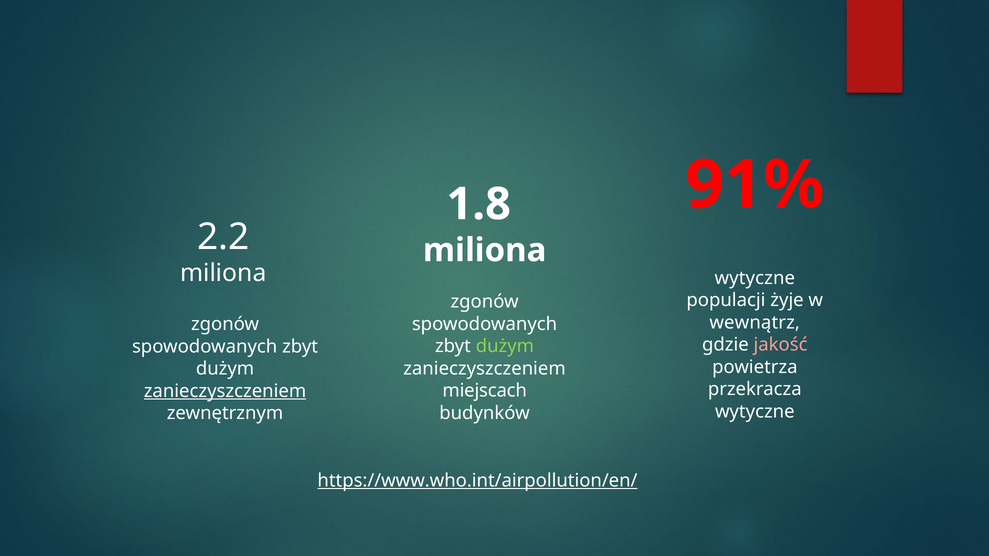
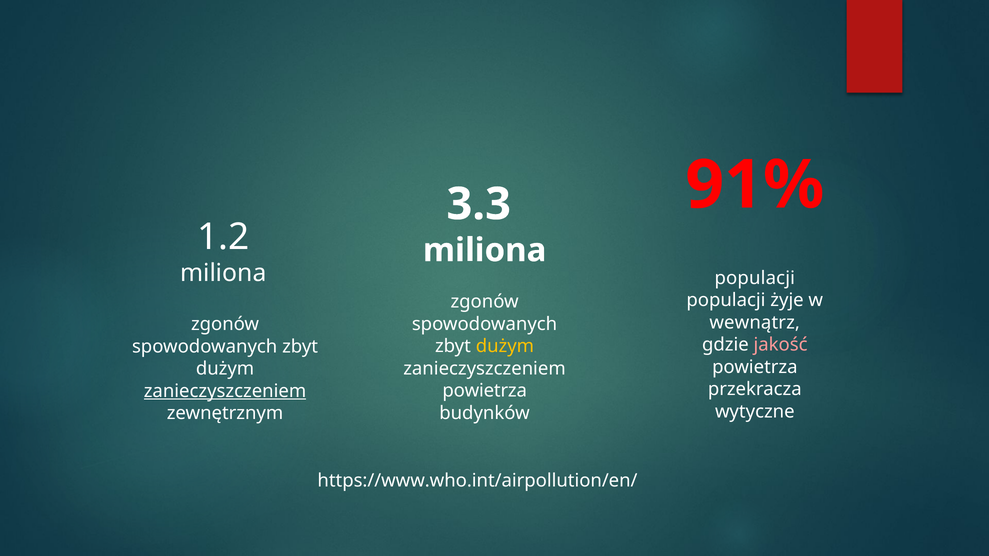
1.8: 1.8 -> 3.3 (479, 204)
2.2: 2.2 -> 1.2 (223, 237)
wytyczne: wytyczne -> populacji (755, 278)
dużym colour: light green -> yellow (505, 346)
miejscach: miejscach -> powietrza (485, 391)
https://www.who.int/airpollution/en/ underline: present -> none (477, 481)
